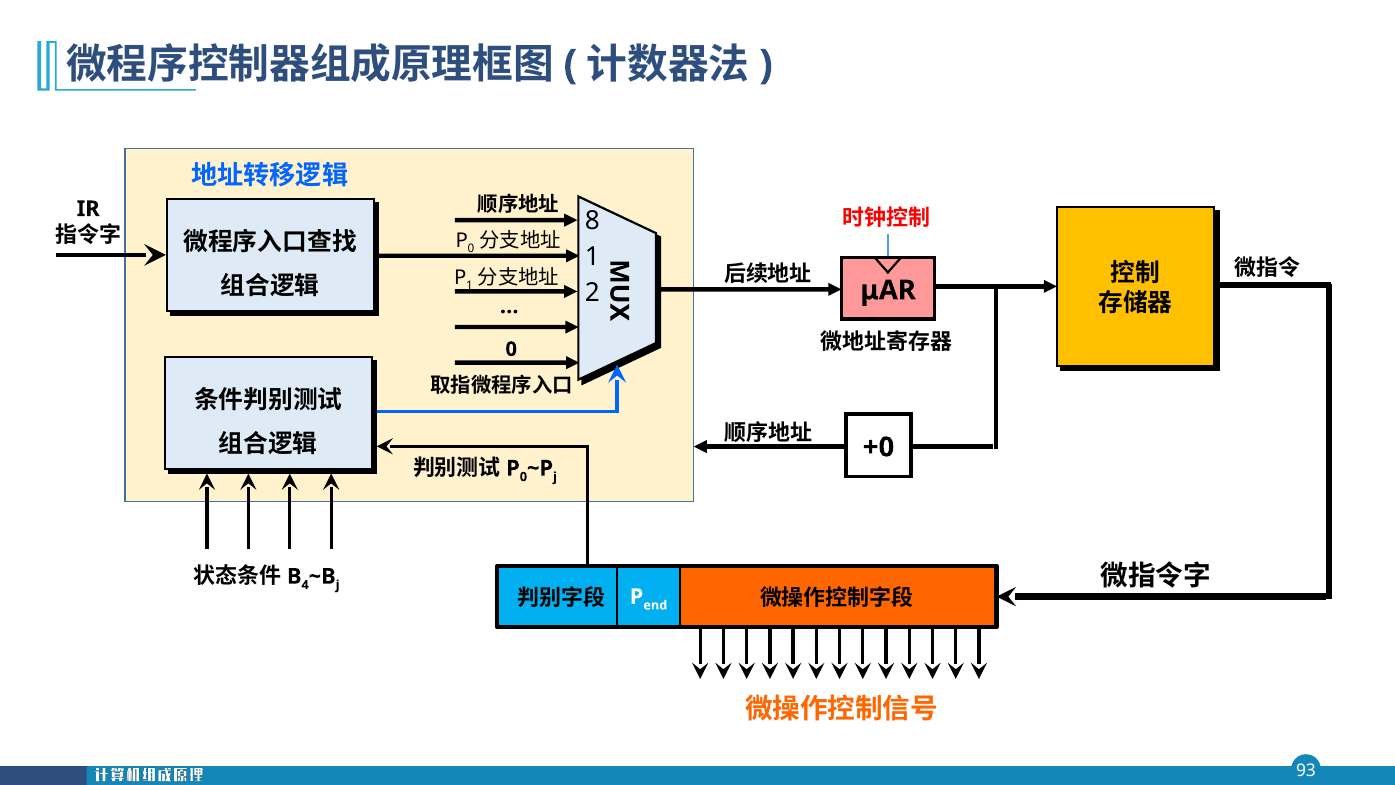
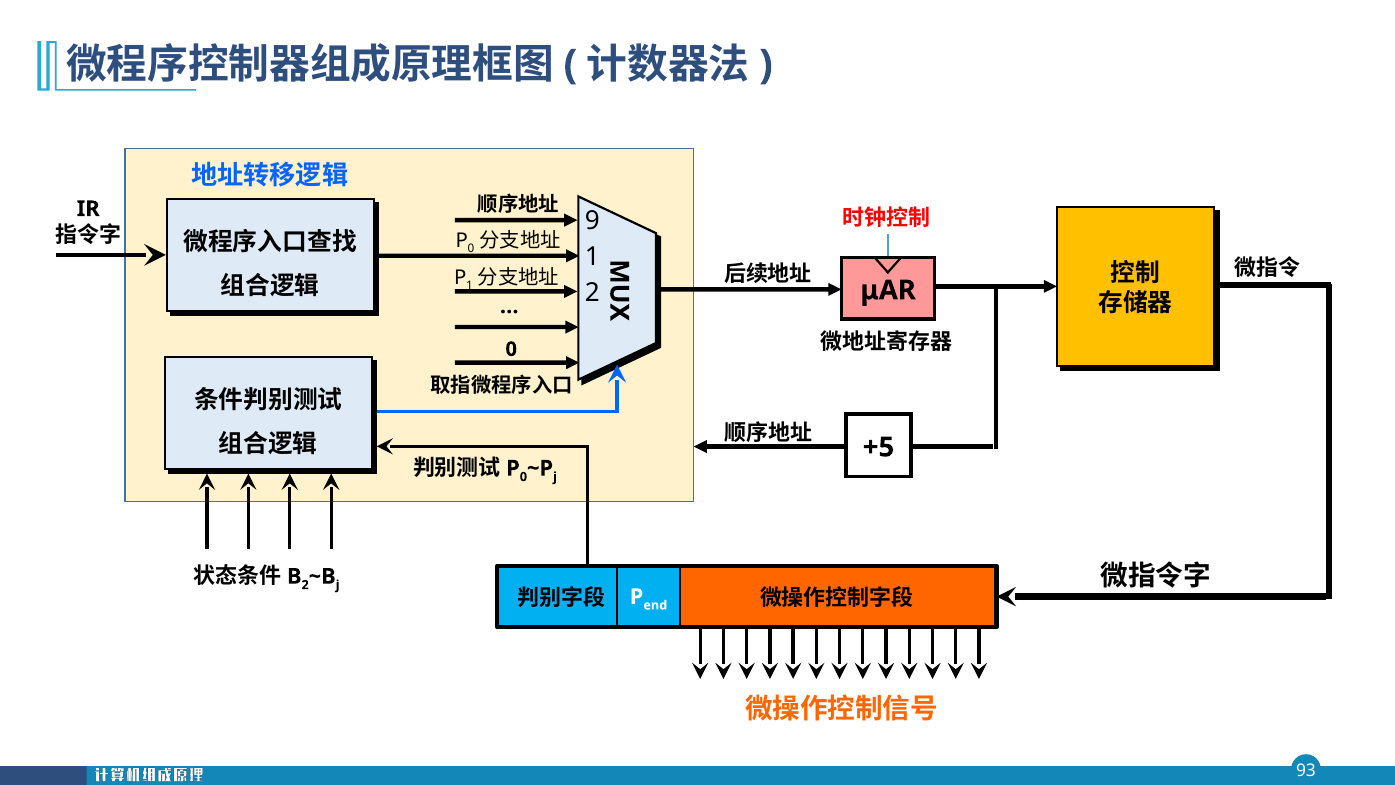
8: 8 -> 9 (592, 221)
+0: +0 -> +5 (879, 447)
4: 4 -> 2 (305, 585)
